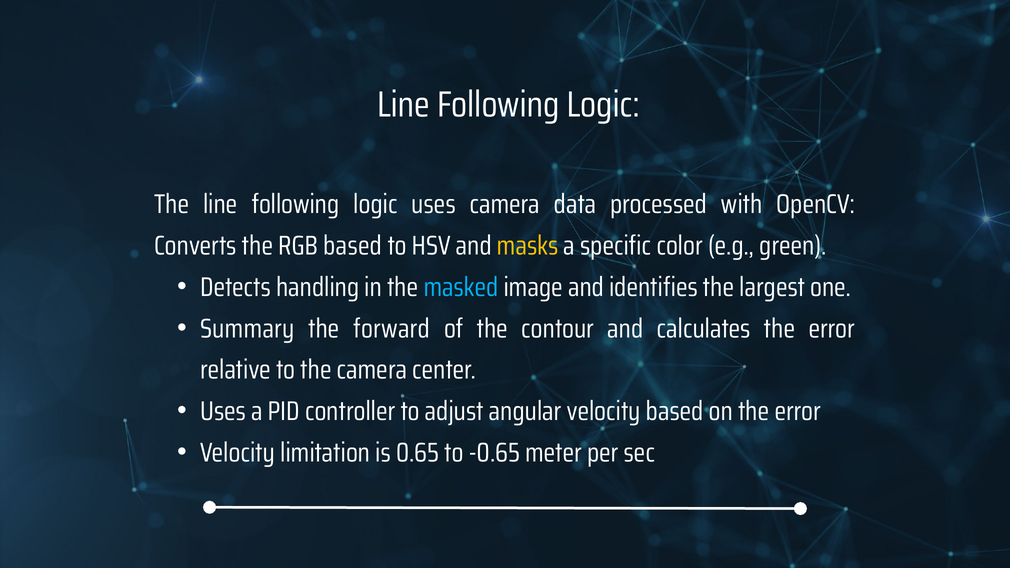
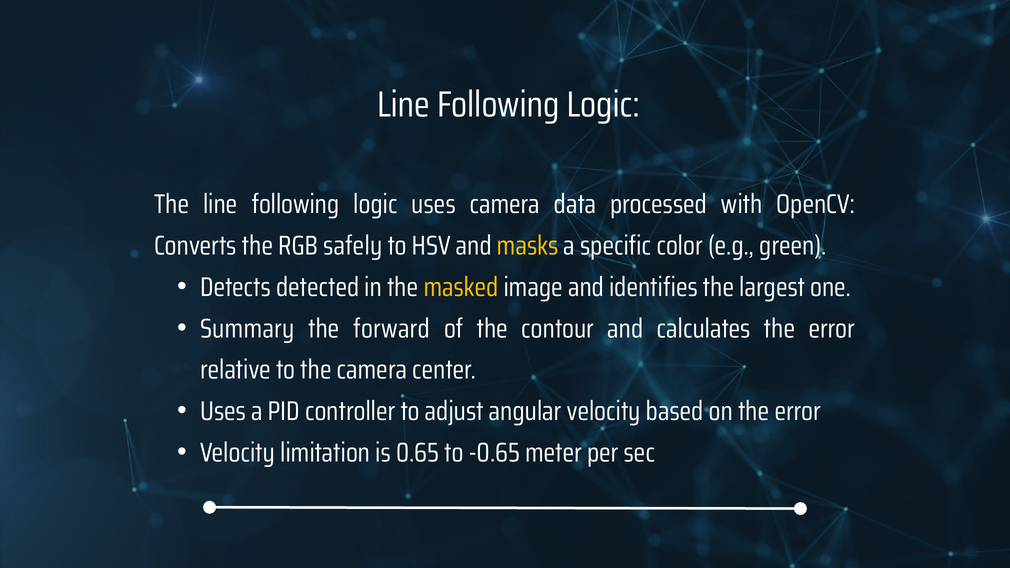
RGB based: based -> safely (353, 246)
handling: handling -> detected (318, 287)
masked colour: light blue -> yellow (461, 287)
